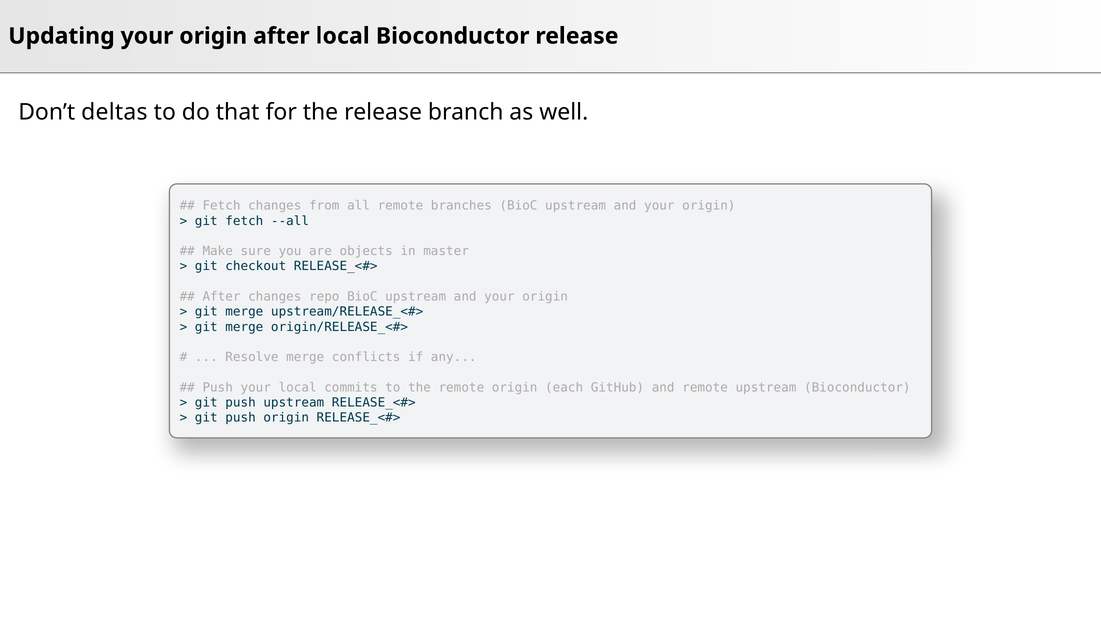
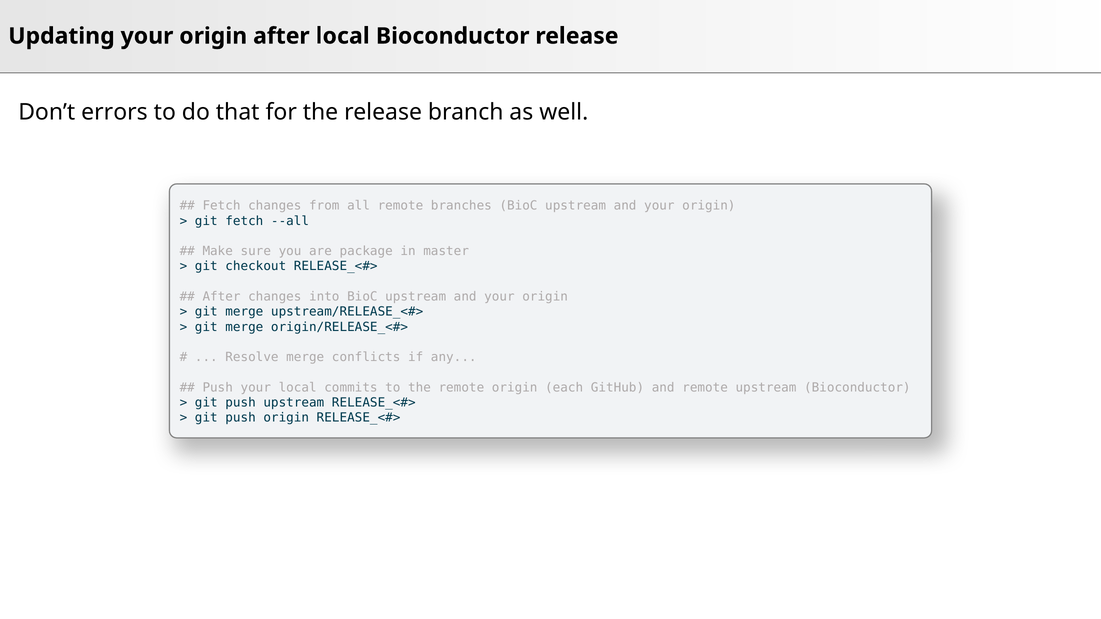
deltas: deltas -> errors (114, 112)
objects: objects -> package (366, 251)
repo: repo -> into (324, 297)
